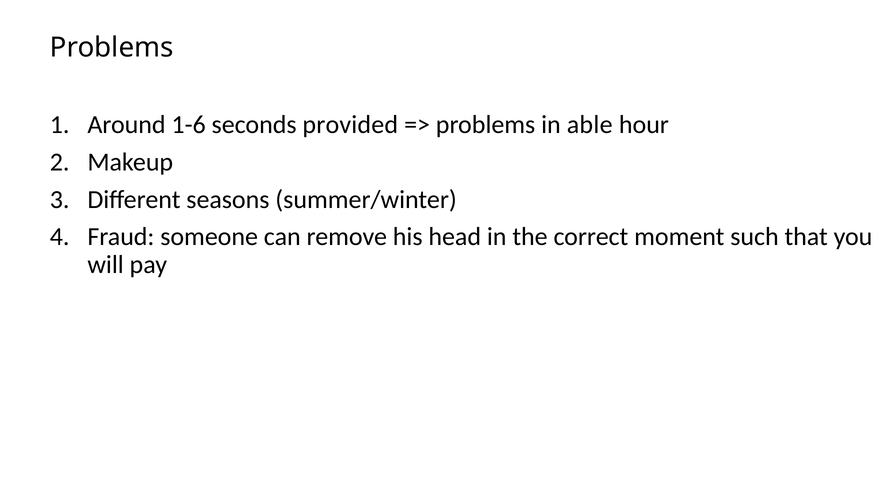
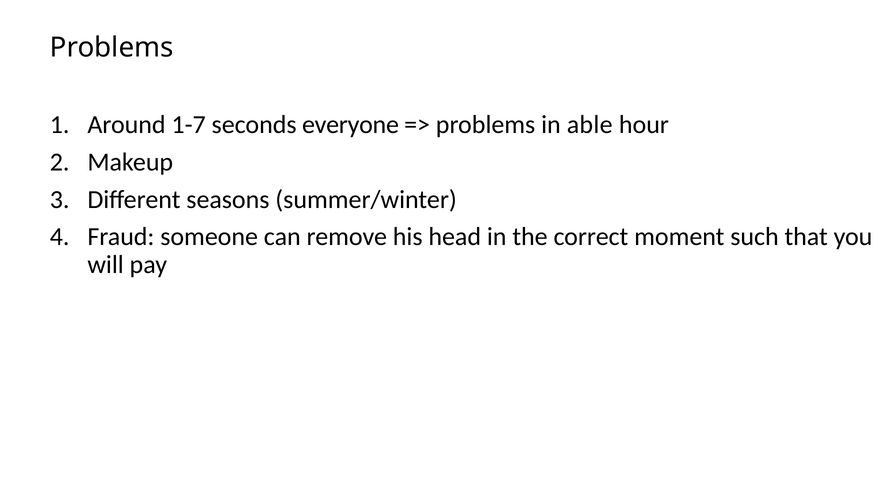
1-6: 1-6 -> 1-7 (189, 125)
provided: provided -> everyone (350, 125)
